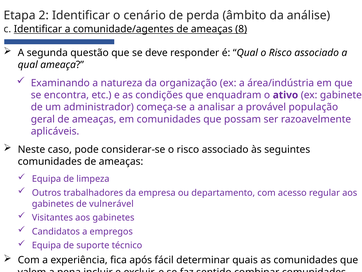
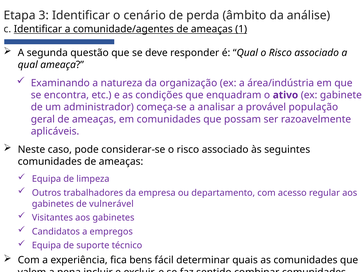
2: 2 -> 3 (44, 15)
8: 8 -> 1 (241, 29)
após: após -> bens (141, 260)
